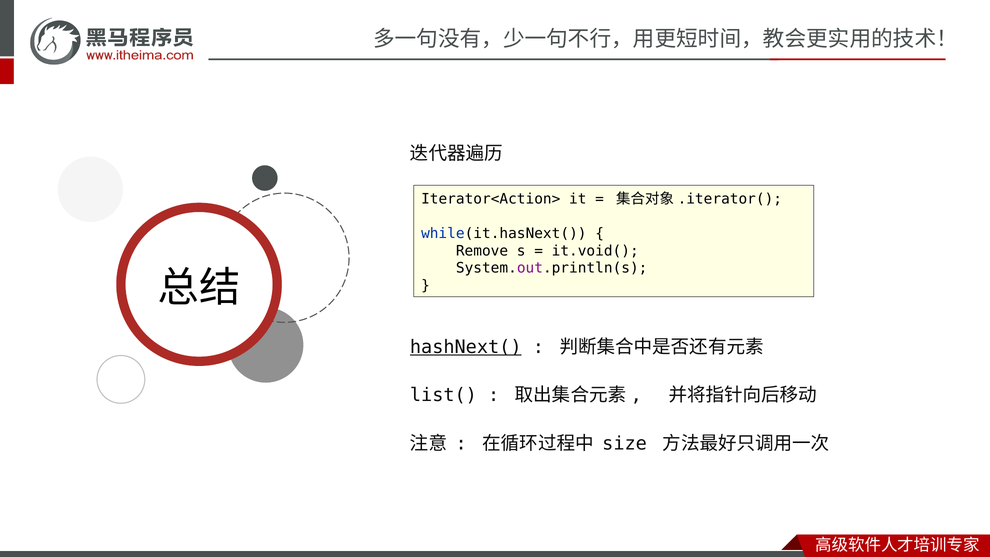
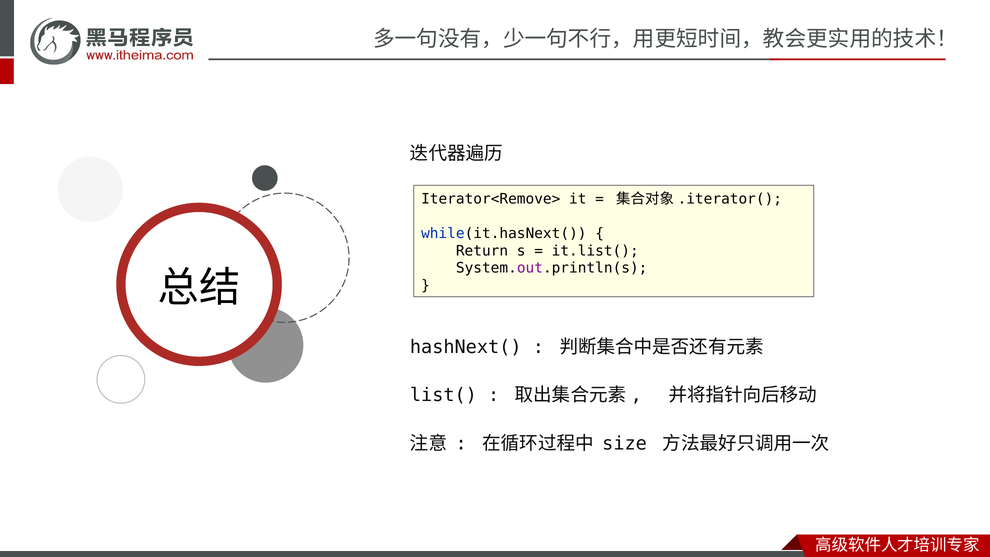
Iterator<Action>: Iterator<Action> -> Iterator<Remove> (491, 199)
Remove: Remove -> Return (482, 251)
it.void(: it.void( -> it.list( (595, 251)
hashNext( underline: present -> none (466, 347)
